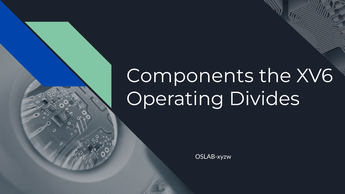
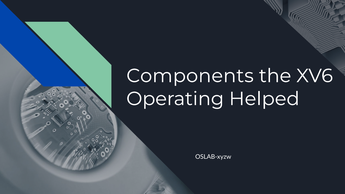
Divides: Divides -> Helped (264, 99)
